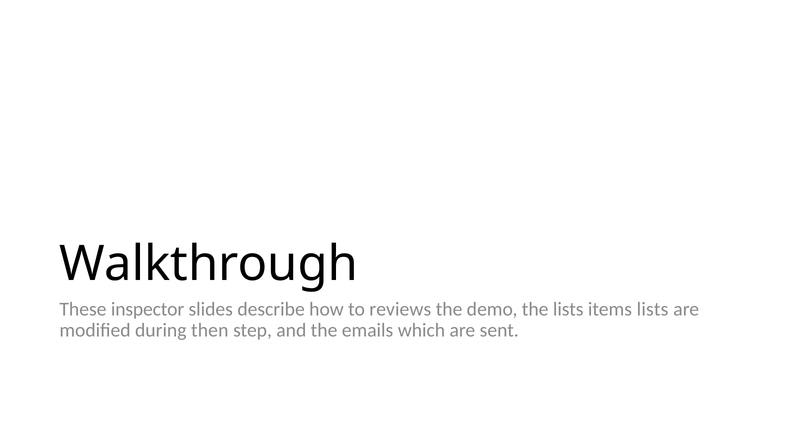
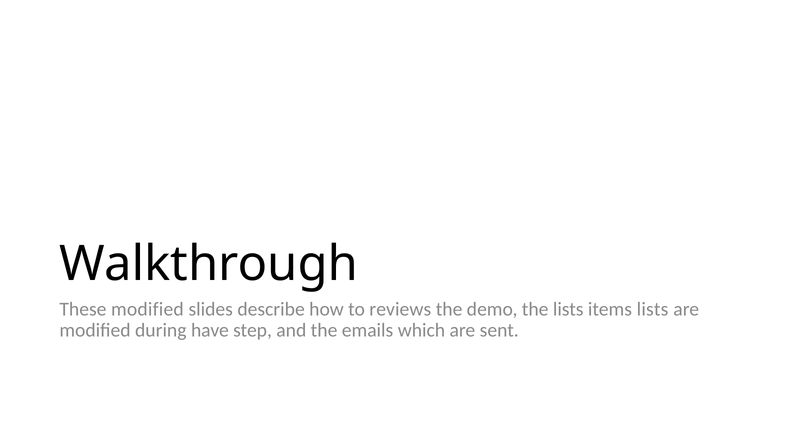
These inspector: inspector -> modified (147, 309)
then: then -> have (210, 330)
